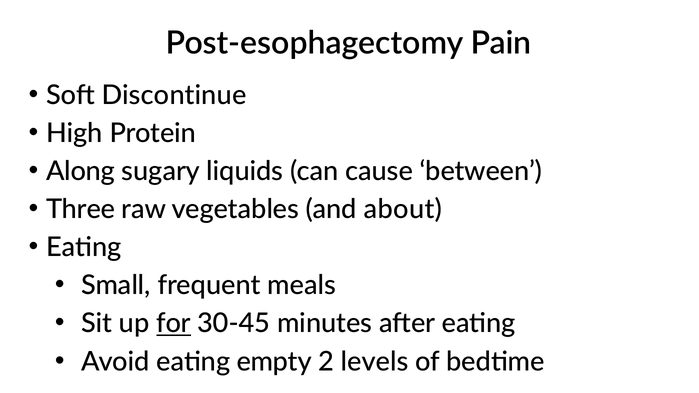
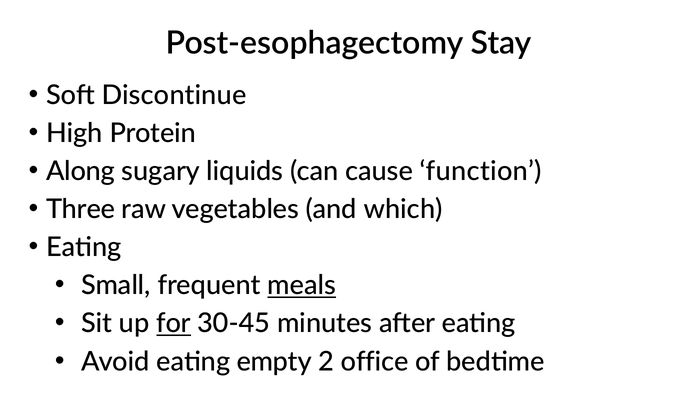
Pain: Pain -> Stay (501, 43)
between: between -> function (481, 171)
about: about -> which (403, 209)
meals underline: none -> present (302, 286)
levels: levels -> office (375, 362)
